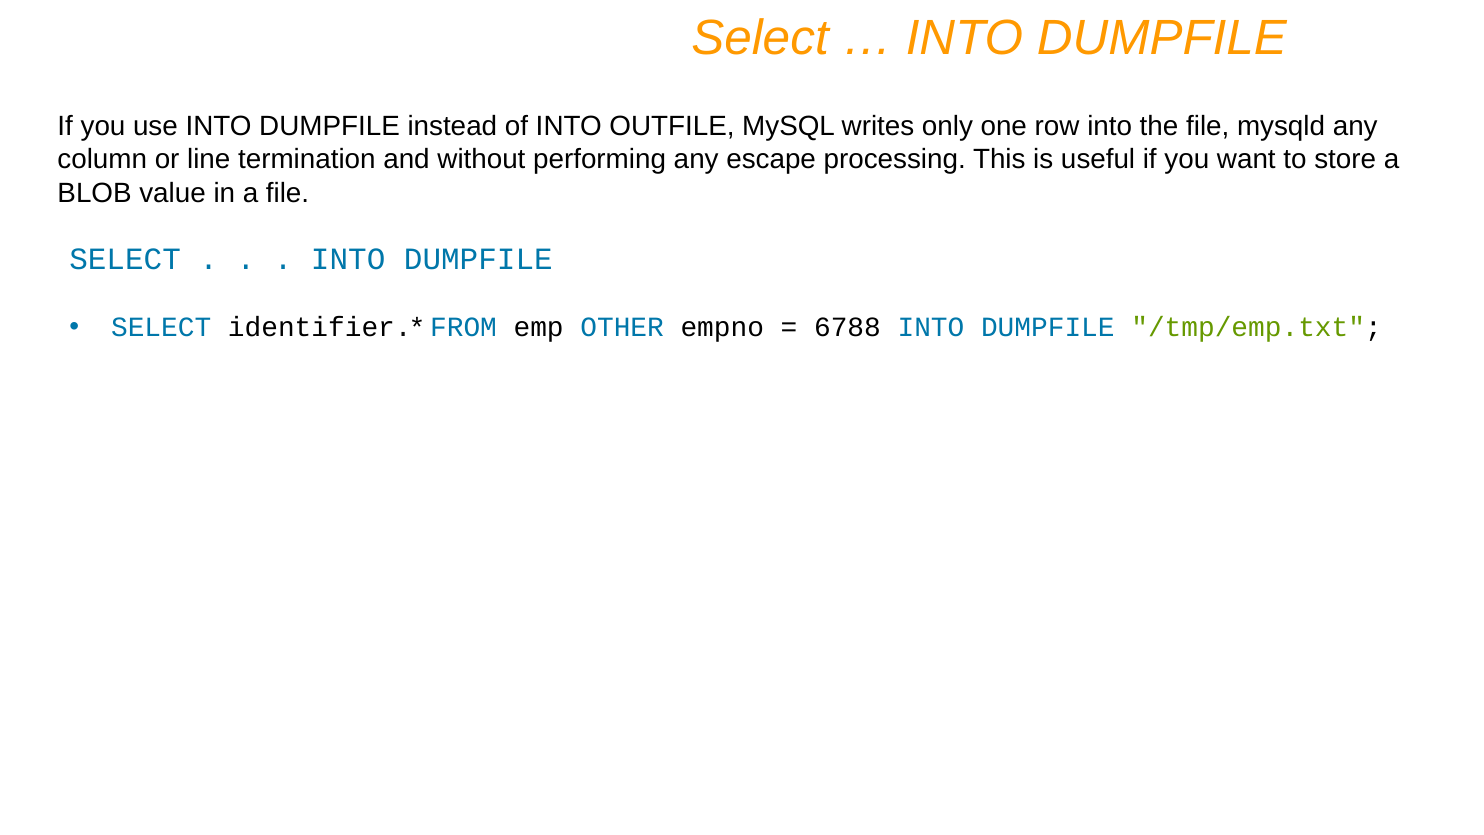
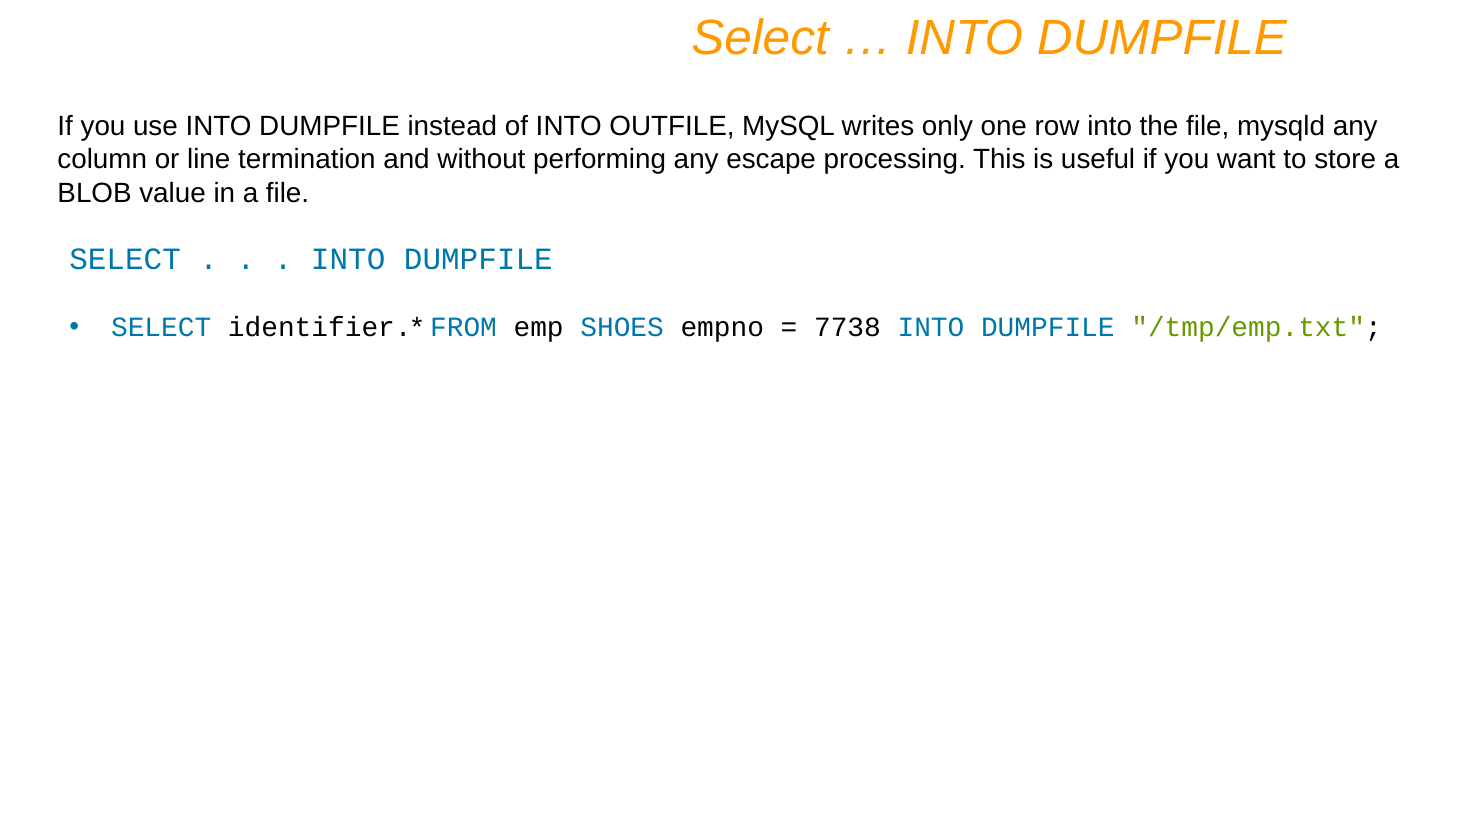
OTHER: OTHER -> SHOES (622, 327)
6788: 6788 -> 7738 (847, 327)
